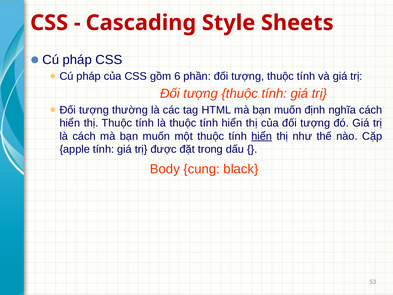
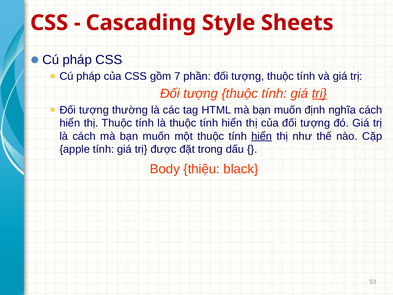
6: 6 -> 7 (177, 76)
trị underline: none -> present (319, 93)
cung: cung -> thiệu (202, 169)
